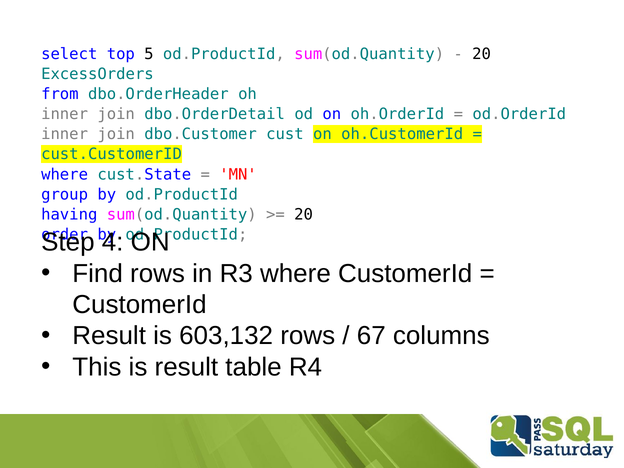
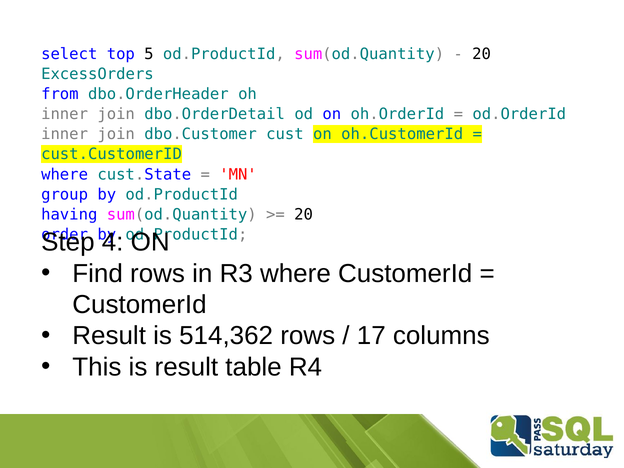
603,132: 603,132 -> 514,362 (226, 336)
67: 67 -> 17 (371, 336)
